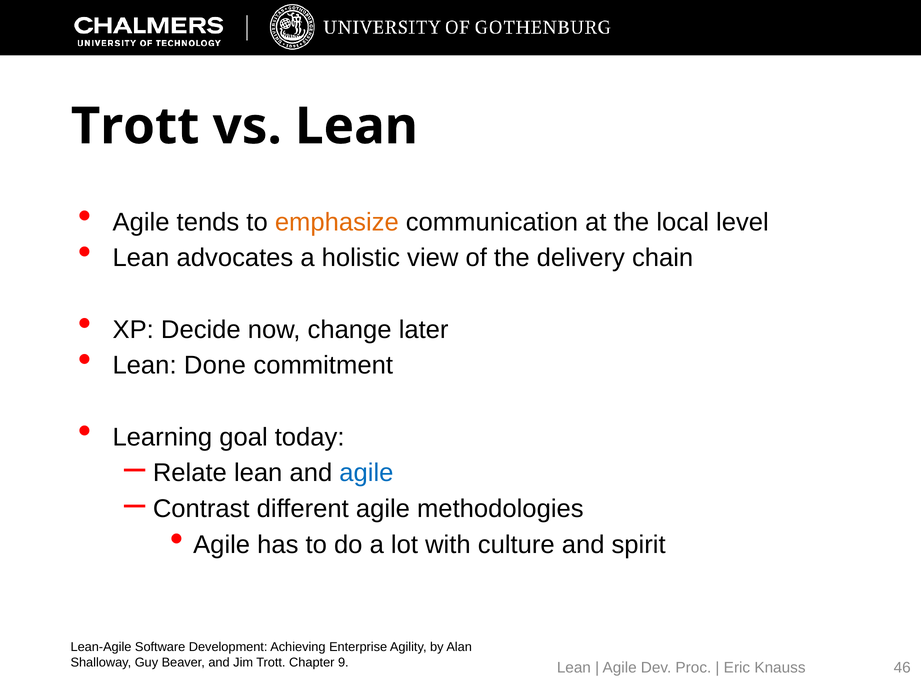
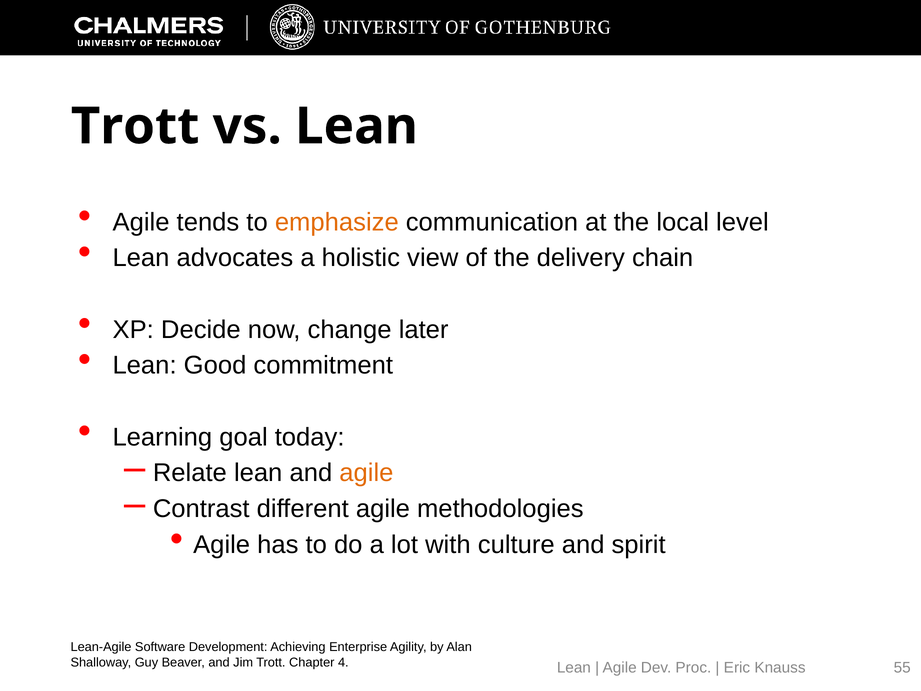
Done: Done -> Good (215, 365)
agile colour: blue -> orange (366, 473)
9: 9 -> 4 (343, 662)
46: 46 -> 55 (902, 667)
